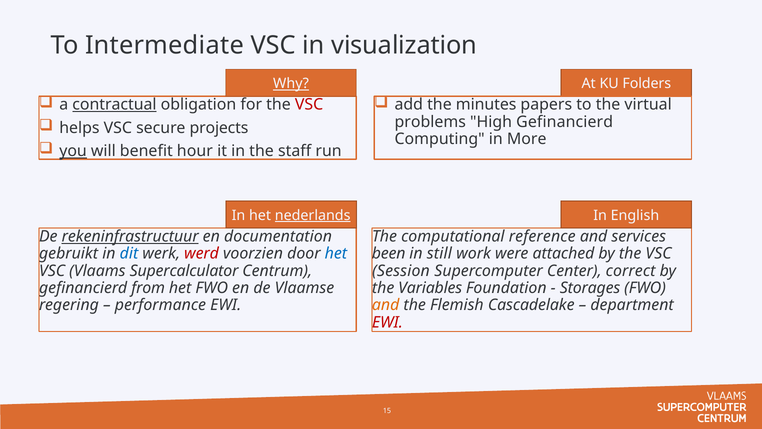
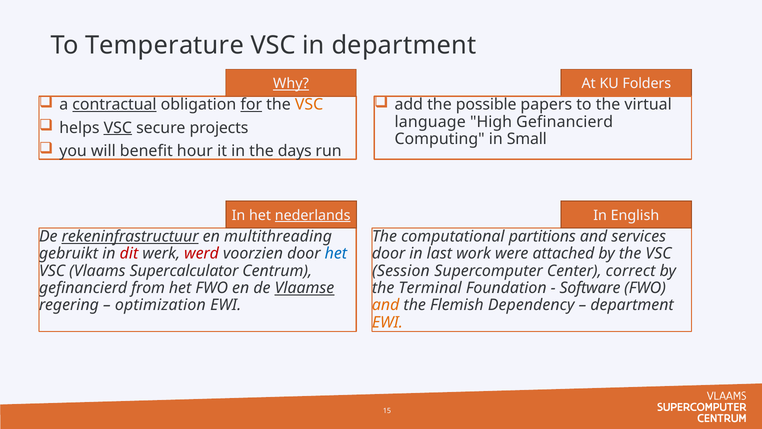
Intermediate: Intermediate -> Temperature (164, 45)
in visualization: visualization -> department (404, 45)
minutes: minutes -> possible (486, 105)
for underline: none -> present (251, 105)
VSC colour: red -> orange (309, 105)
problems: problems -> language (430, 122)
VSC underline: none -> present (118, 128)
More: More -> Small (527, 139)
you underline: present -> none (73, 151)
staff: staff -> days (295, 151)
documentation: documentation -> multithreading (278, 236)
reference: reference -> partitions (542, 236)
dit colour: blue -> red (129, 253)
been: been -> door (389, 253)
still: still -> last (439, 253)
Vlaamse underline: none -> present (304, 288)
Variables: Variables -> Terminal (430, 288)
Storages: Storages -> Software (590, 288)
performance: performance -> optimization (160, 305)
Cascadelake: Cascadelake -> Dependency (531, 305)
EWI colour: red -> orange (387, 322)
